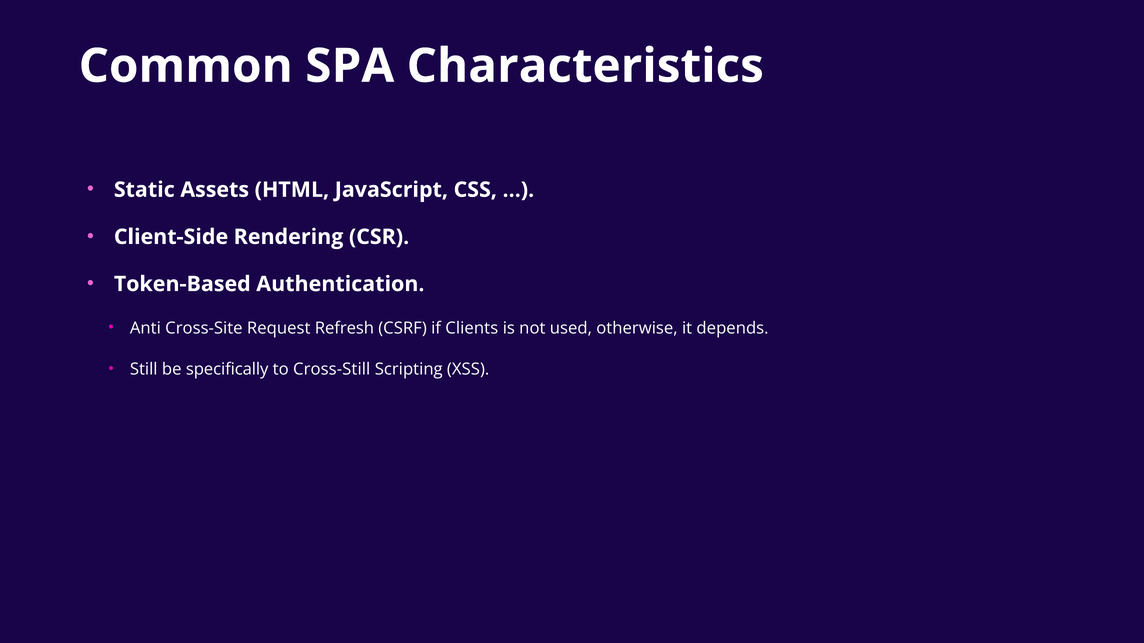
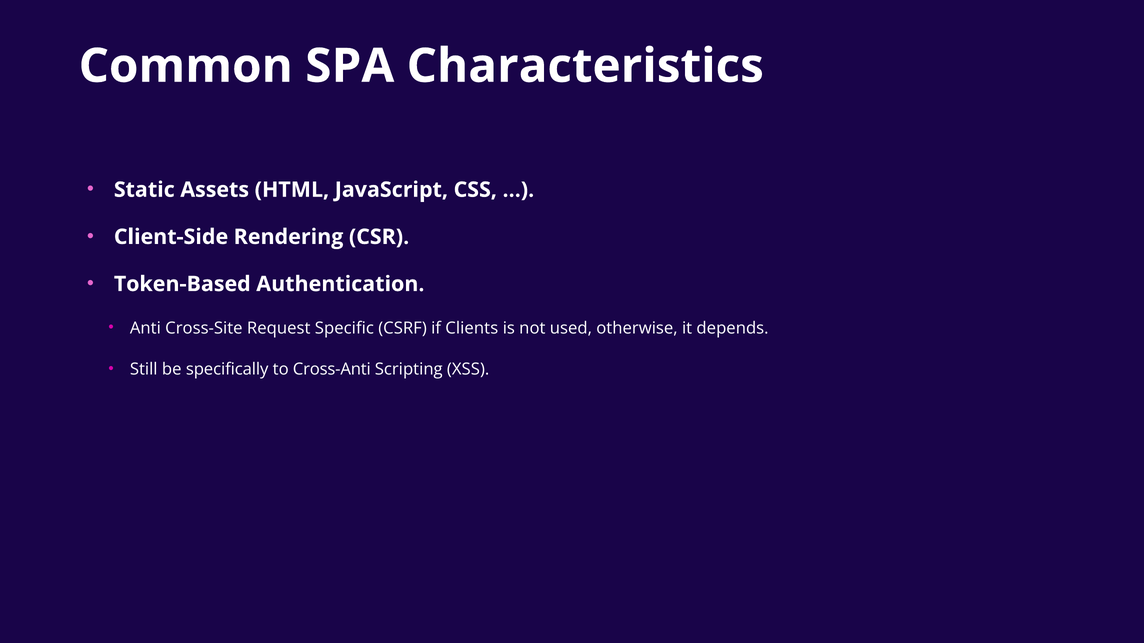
Refresh: Refresh -> Specific (344, 328)
Cross-Still: Cross-Still -> Cross-Anti (332, 370)
